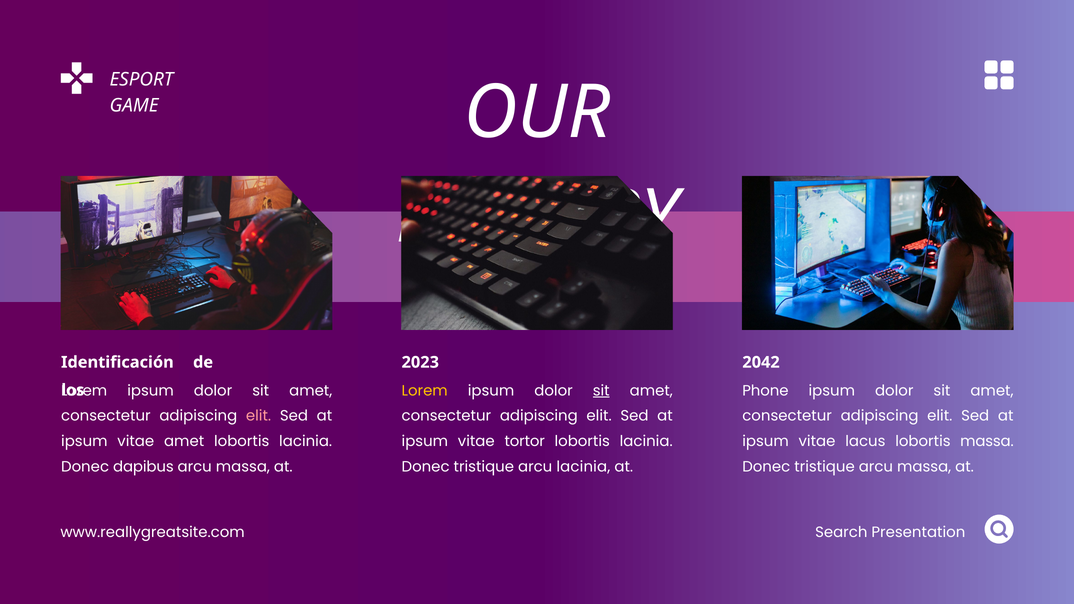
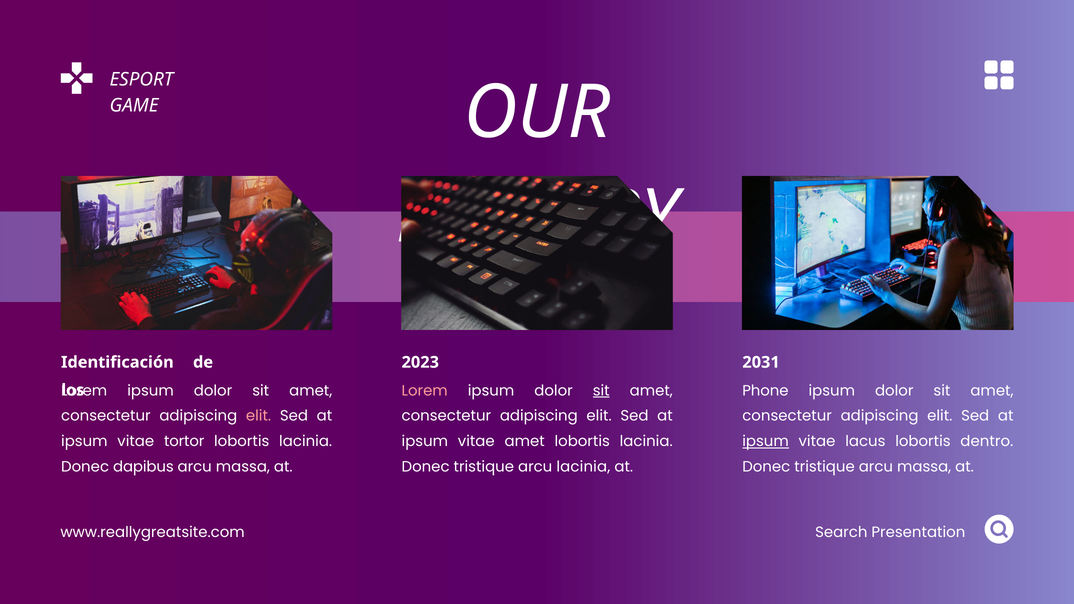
2042: 2042 -> 2031 (761, 362)
Lorem colour: yellow -> pink (425, 391)
vitae amet: amet -> tortor (184, 441)
vitae tortor: tortor -> amet (525, 441)
ipsum underline: none -> present (766, 441)
lobortis massa: massa -> dentro (987, 441)
